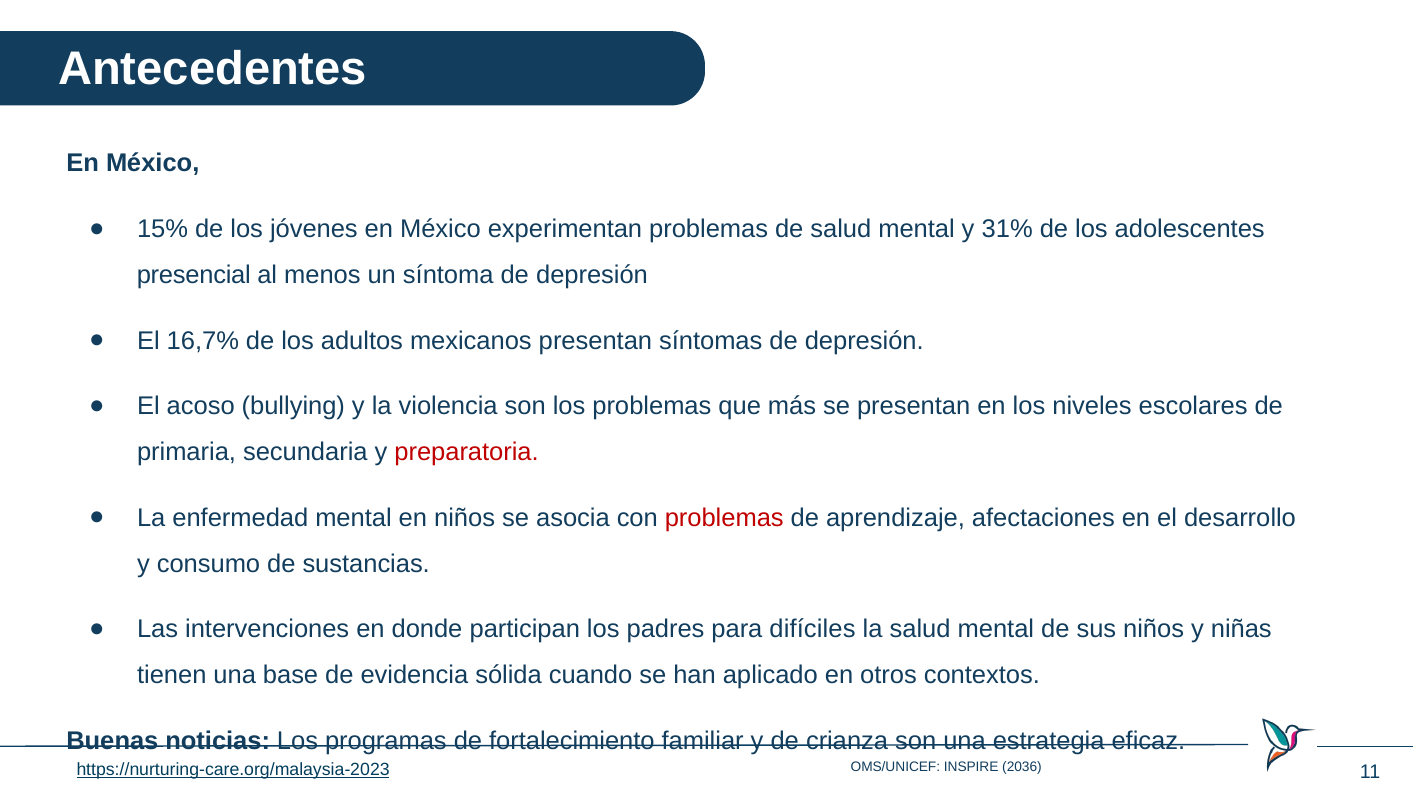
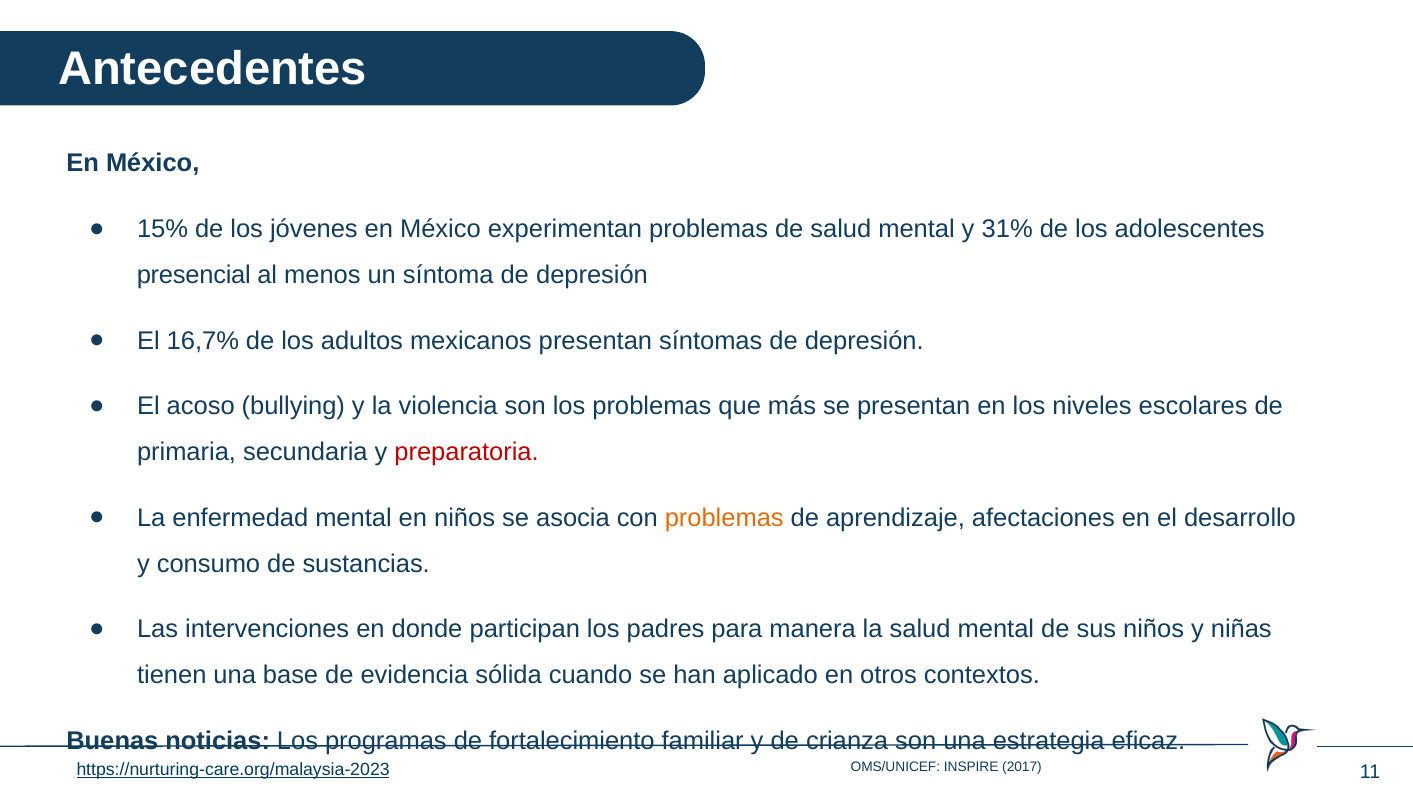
problemas colour: red -> orange (724, 518)
difíciles: difíciles -> manera (813, 629)
2036: 2036 -> 2017 (1022, 767)
